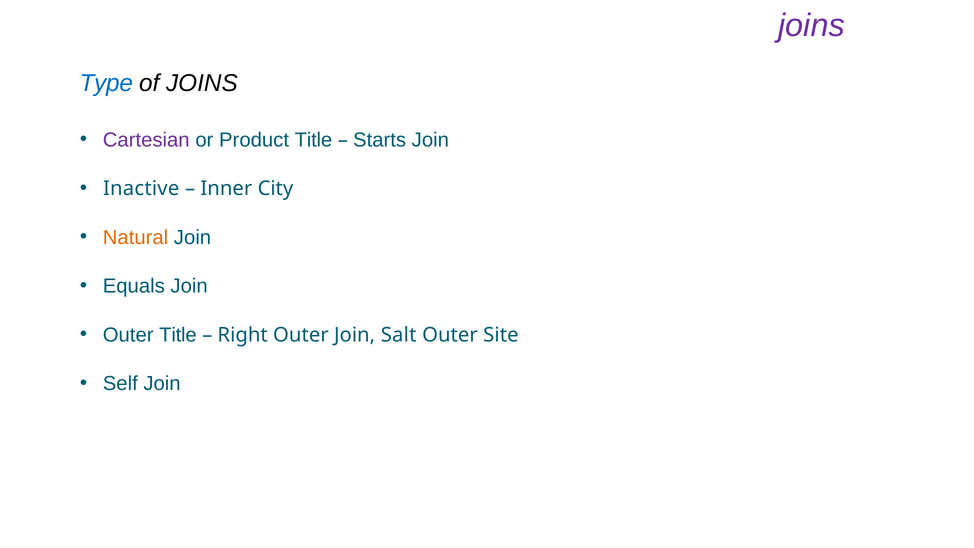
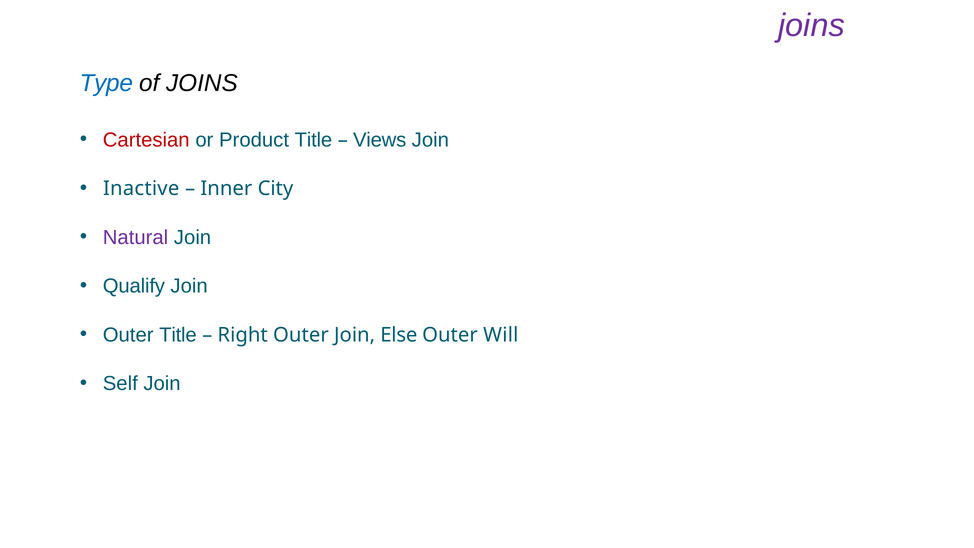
Cartesian colour: purple -> red (146, 140)
Starts: Starts -> Views (380, 140)
Natural colour: orange -> purple (136, 237)
Equals: Equals -> Qualify (134, 286)
Salt: Salt -> Else (399, 335)
Site: Site -> Will (501, 335)
